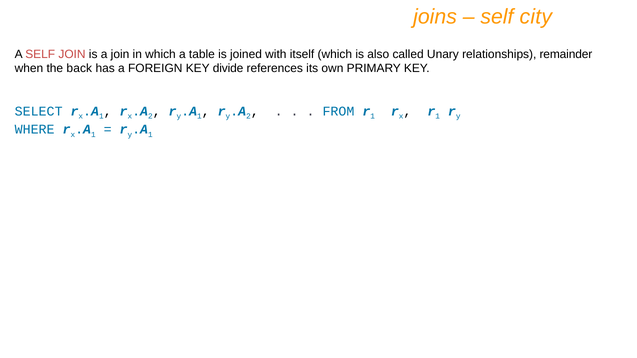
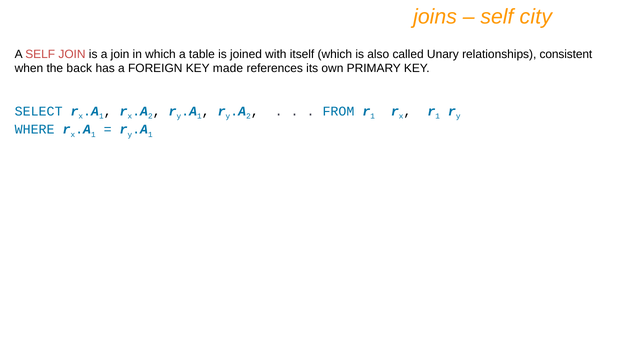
remainder: remainder -> consistent (566, 54)
divide: divide -> made (228, 68)
